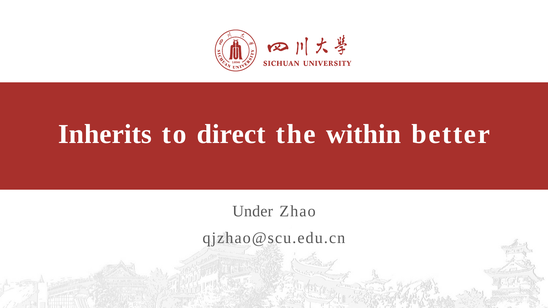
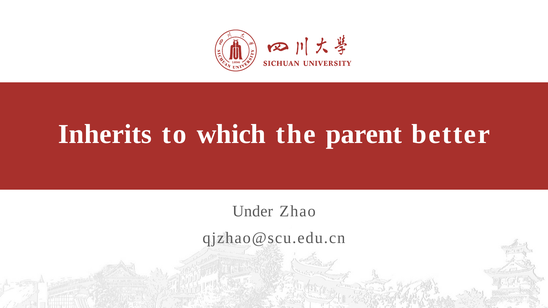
direct: direct -> which (231, 134)
within: within -> parent (364, 134)
